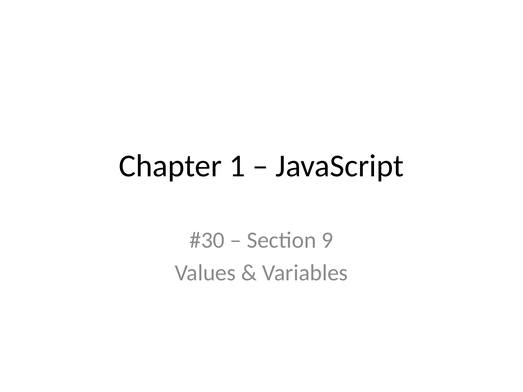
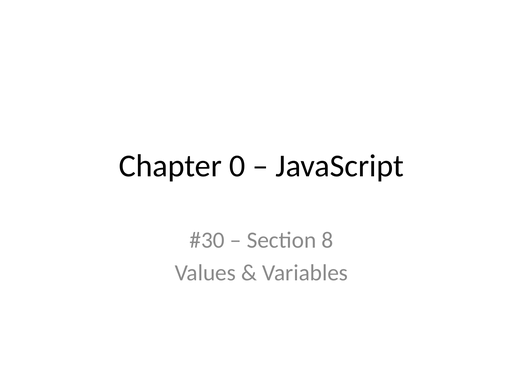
1: 1 -> 0 (237, 166)
9: 9 -> 8 (327, 240)
